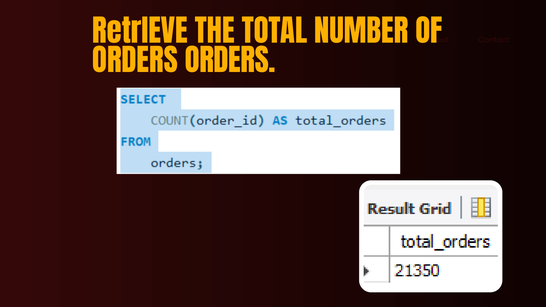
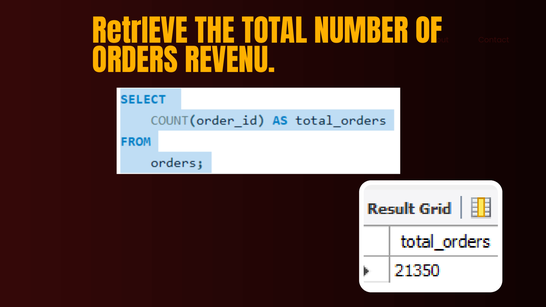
ORDERS ORDERS: ORDERS -> REVENU (230, 62)
